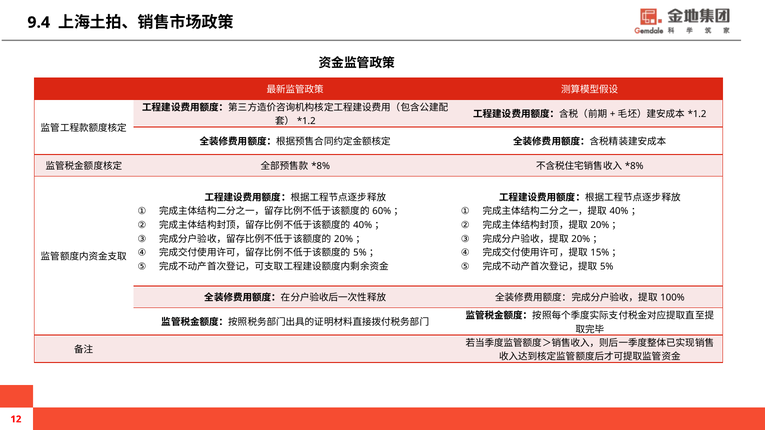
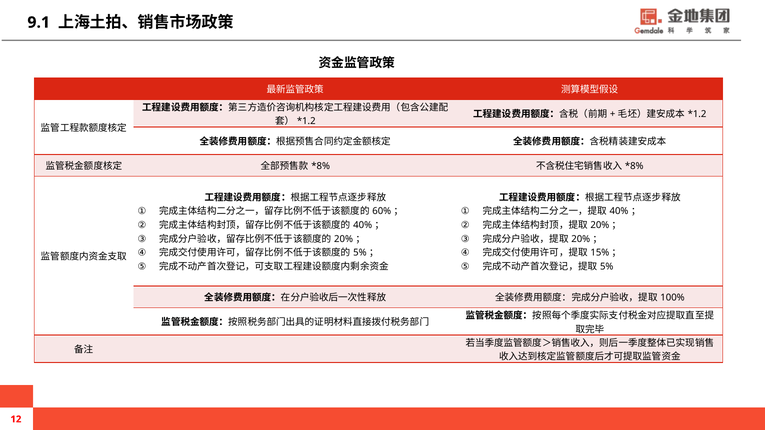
9.4: 9.4 -> 9.1 (39, 22)
